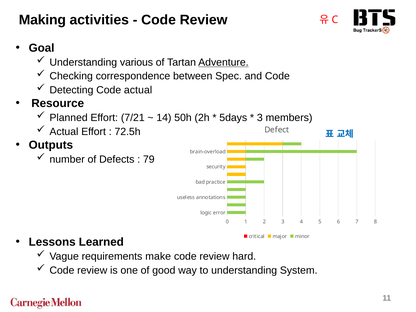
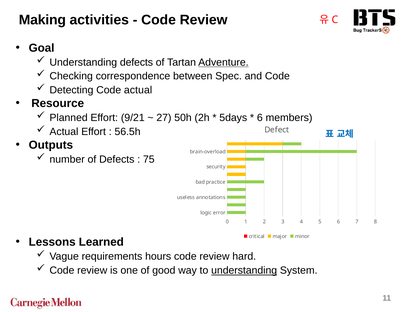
Understanding various: various -> defects (136, 62)
7/21: 7/21 -> 9/21 (133, 118)
14: 14 -> 27 (164, 118)
3: 3 -> 6 (260, 118)
72.5h: 72.5h -> 56.5h (128, 132)
79: 79 -> 75 (149, 159)
make: make -> hours (158, 257)
understanding underline: none -> present (244, 270)
